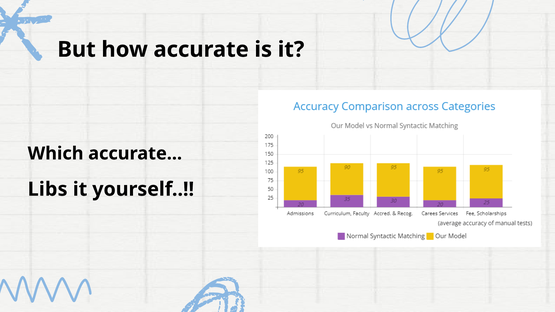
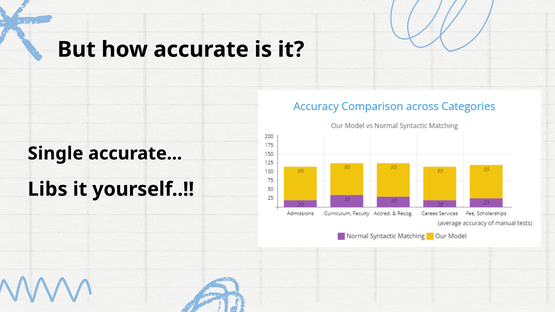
Which: Which -> Single (56, 154)
